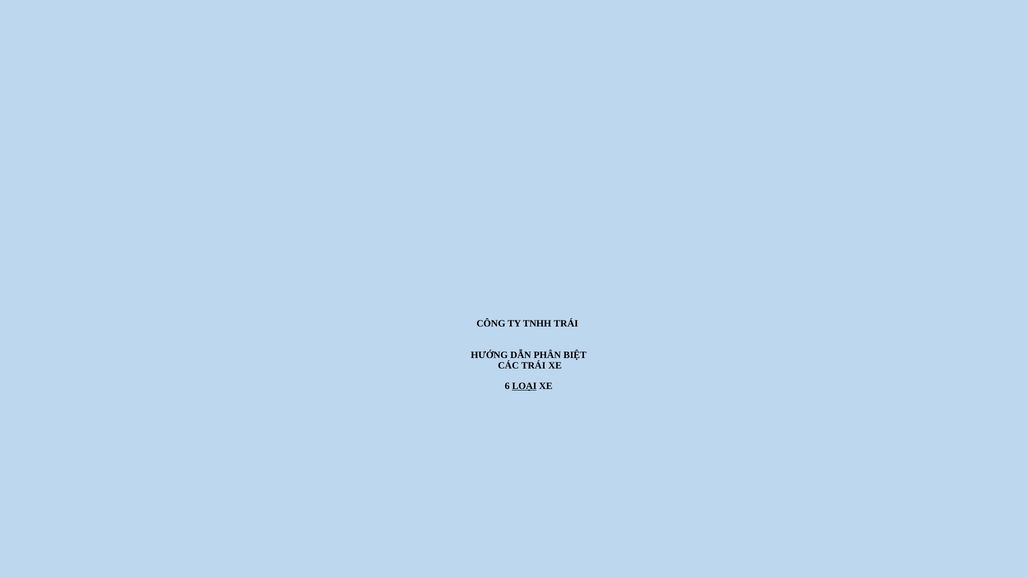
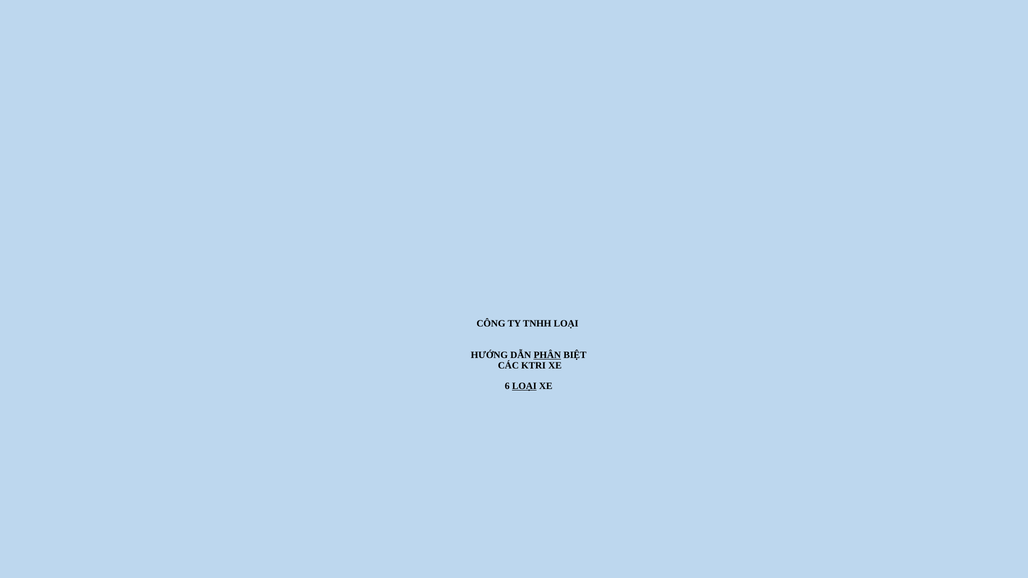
TNHH TRÁI: TRÁI -> LOẠI (566, 324)
PHÂN underline: none -> present (547, 355)
CÁC TRÁI: TRÁI -> KTRI (534, 366)
